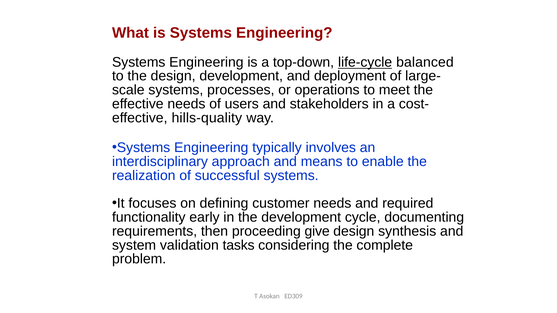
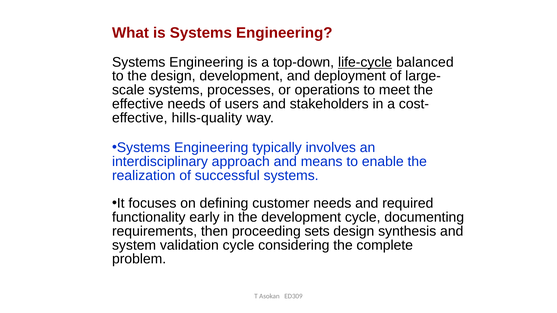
give: give -> sets (317, 231)
validation tasks: tasks -> cycle (239, 245)
